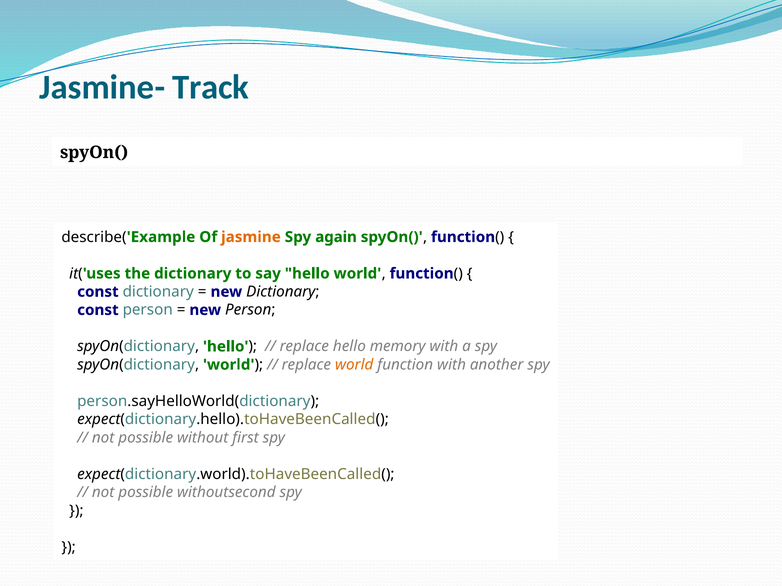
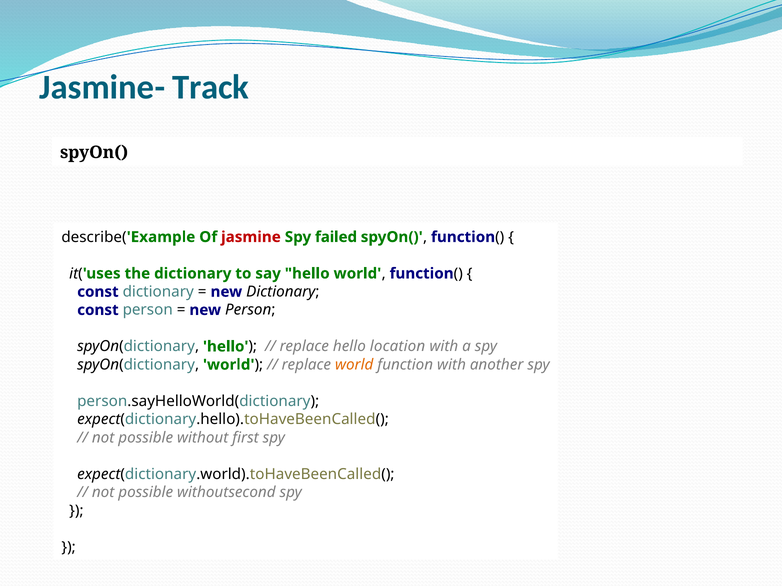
jasmine colour: orange -> red (251, 237)
again: again -> failed (336, 237)
memory: memory -> location (398, 347)
